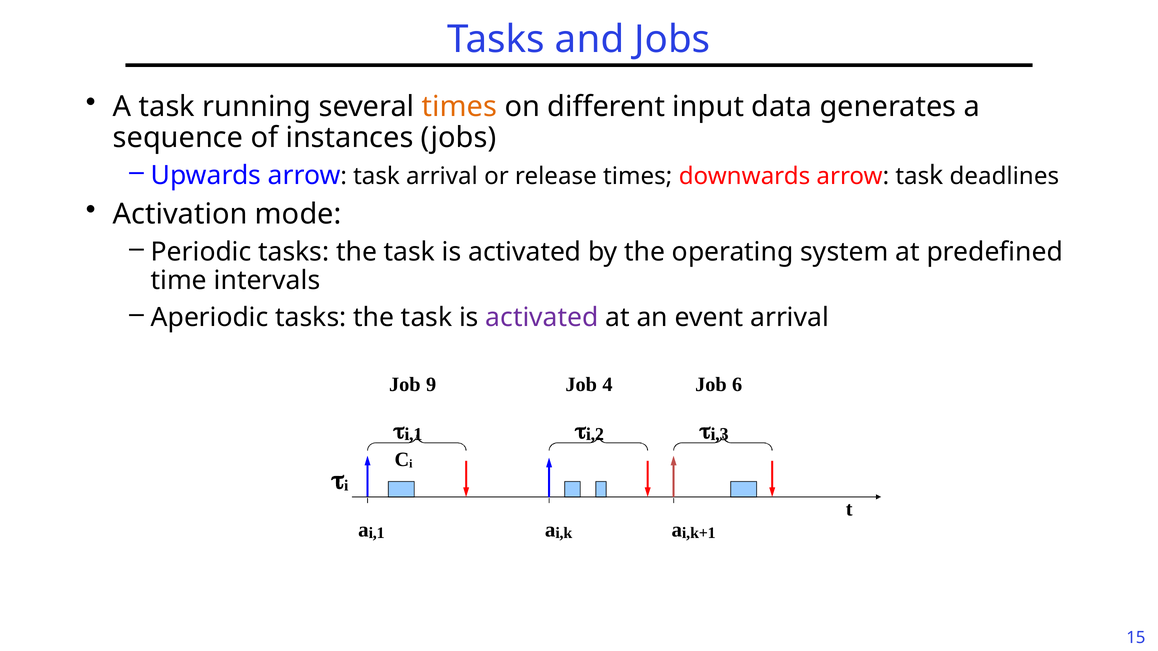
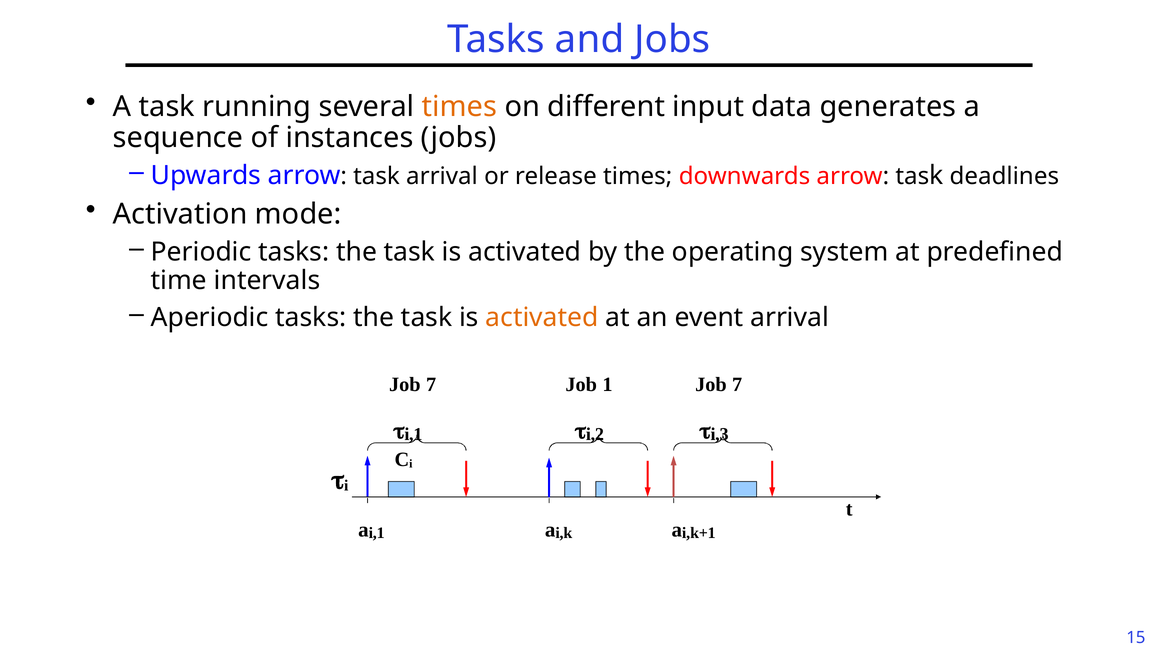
activated colour: purple -> orange (542, 318)
9: 9 -> 7 (431, 385)
4: 4 -> 1 (608, 385)
6: 6 -> 7 (737, 385)
